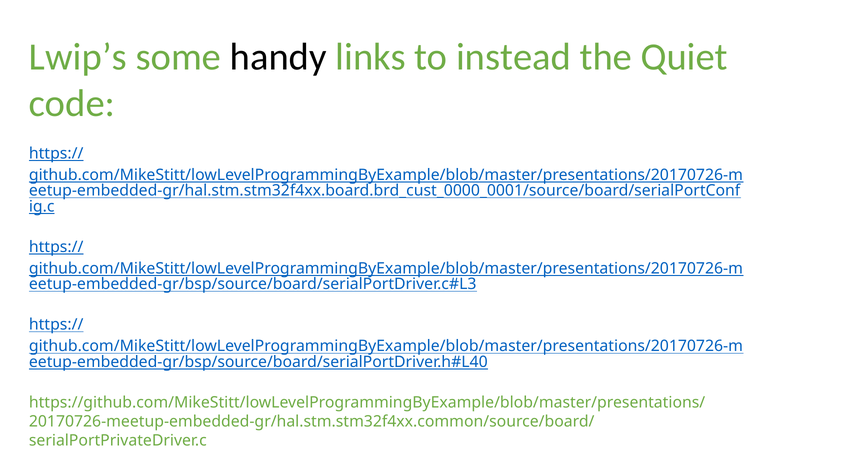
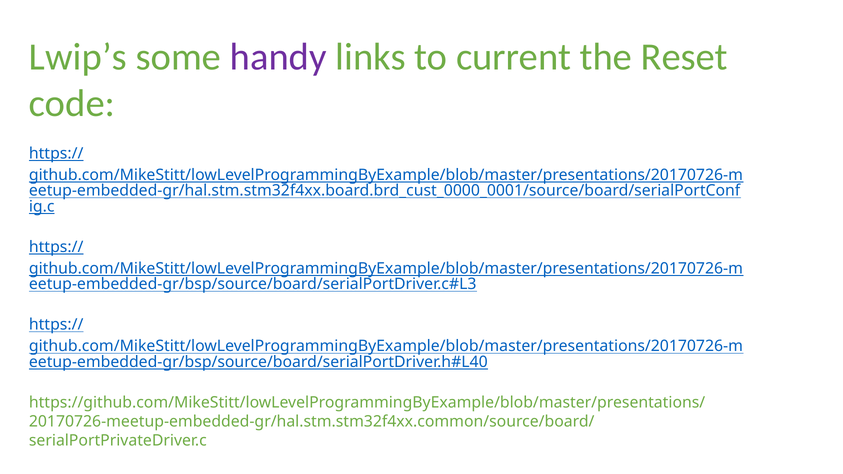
handy colour: black -> purple (278, 57)
instead: instead -> current (514, 57)
Quiet: Quiet -> Reset (684, 57)
